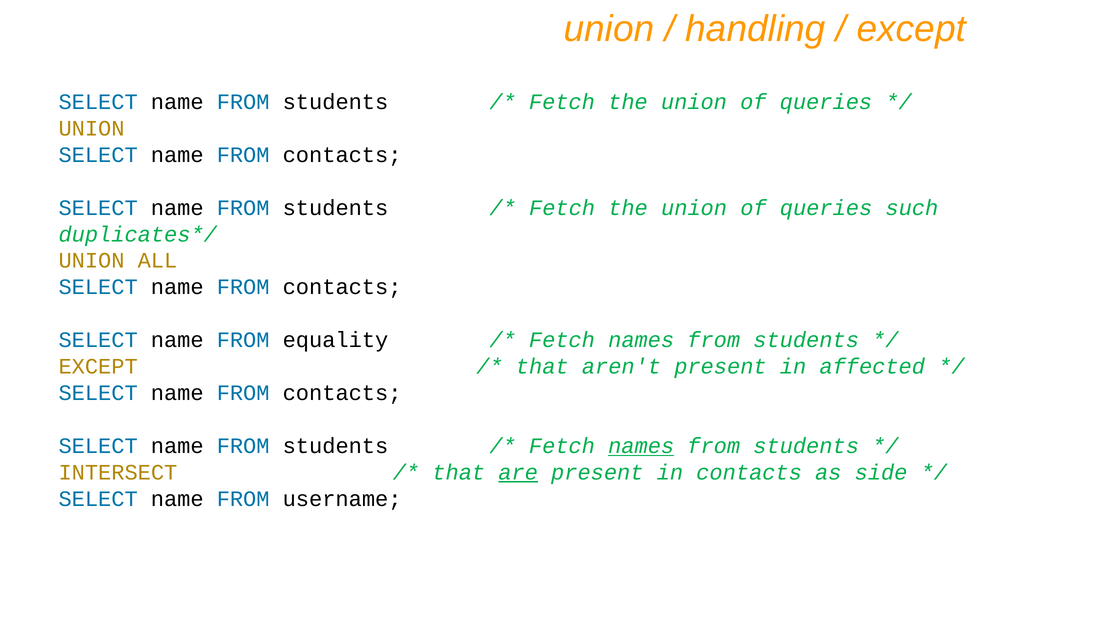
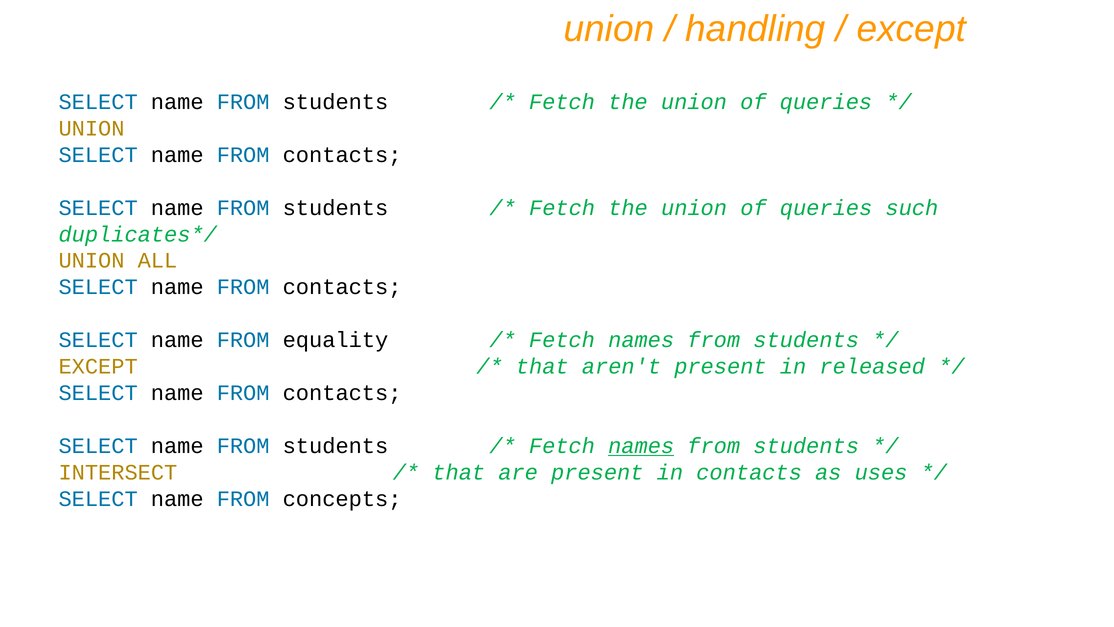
affected: affected -> released (872, 366)
are underline: present -> none (518, 472)
side: side -> uses (881, 472)
username: username -> concepts (342, 499)
